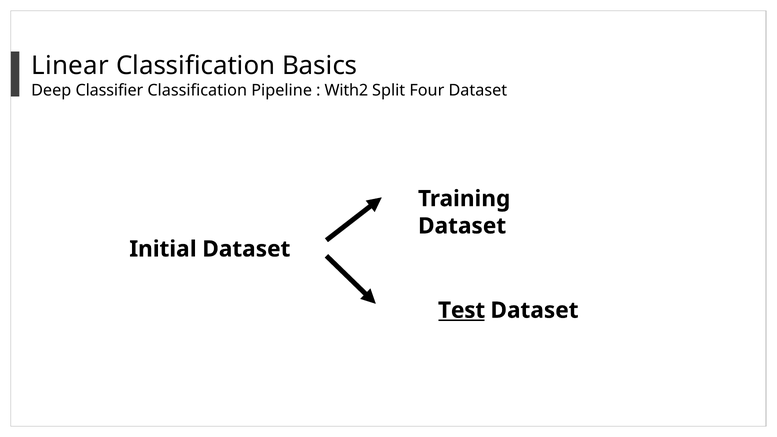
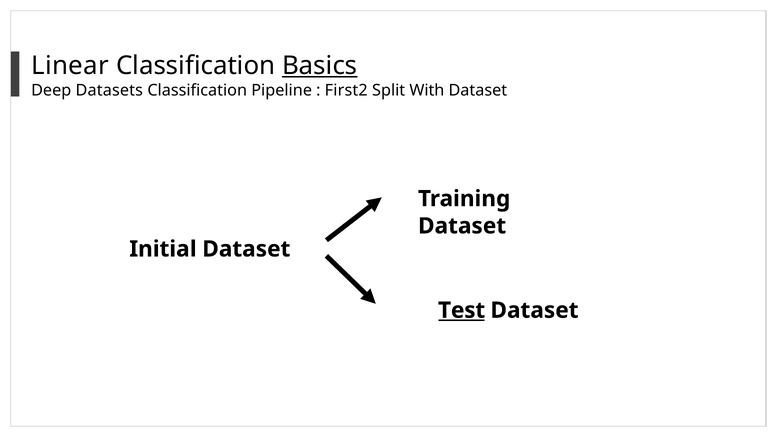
Basics underline: none -> present (320, 66)
Classifier: Classifier -> Datasets (109, 90)
With2: With2 -> First2 (346, 90)
Four: Four -> With (427, 90)
